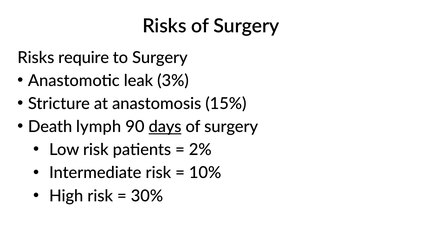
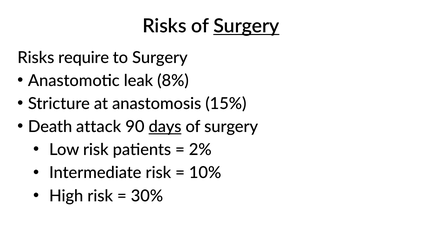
Surgery underline: none -> present (246, 26)
3%: 3% -> 8% (173, 81)
lymph: lymph -> attack (99, 127)
